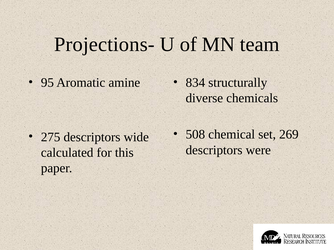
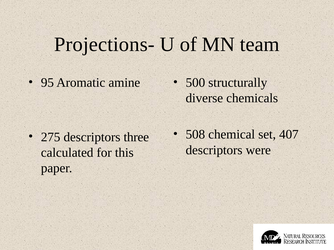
834: 834 -> 500 (195, 83)
269: 269 -> 407 (289, 135)
wide: wide -> three (136, 137)
